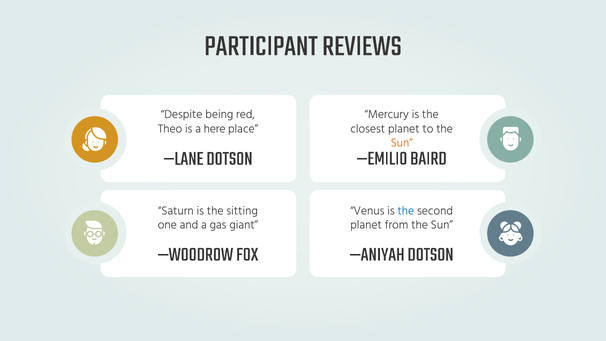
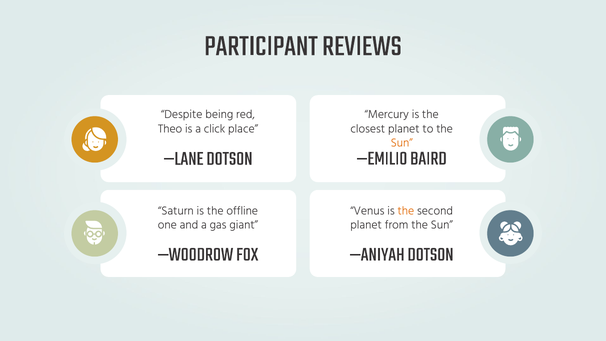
here: here -> click (215, 129)
sitting: sitting -> offline (242, 211)
the colour: blue -> orange (406, 211)
